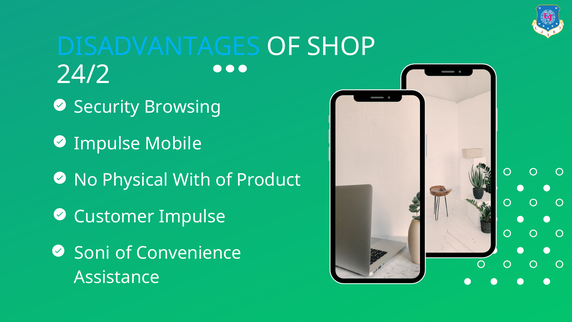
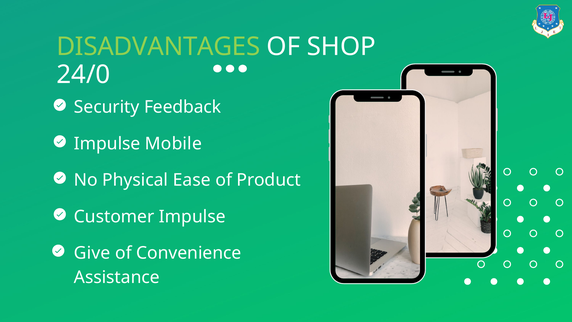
DISADVANTAGES colour: light blue -> light green (158, 47)
24/2: 24/2 -> 24/0 (83, 75)
Browsing: Browsing -> Feedback (183, 107)
With: With -> Ease (192, 180)
Soni: Soni -> Give (92, 253)
